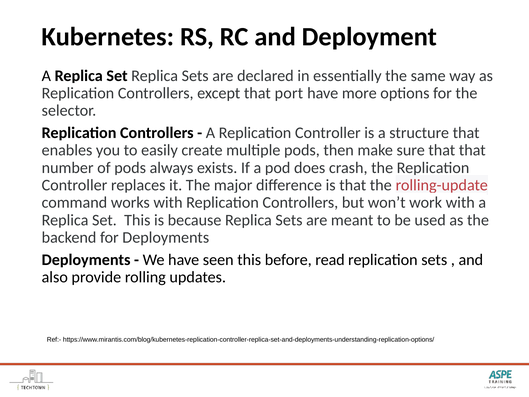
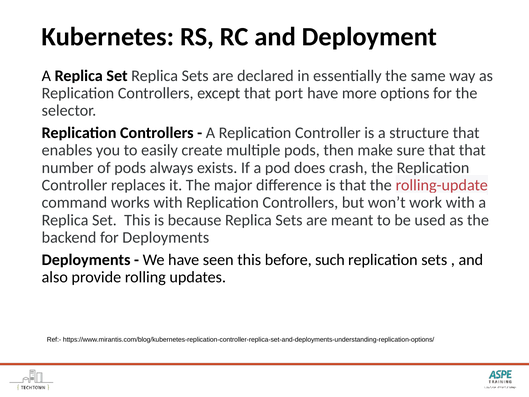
read: read -> such (330, 260)
